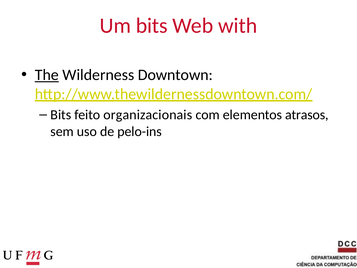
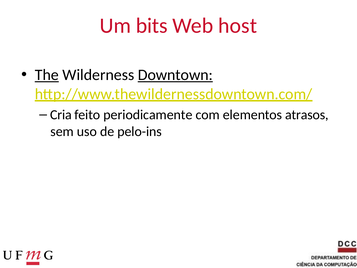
with: with -> host (238, 26)
Downtown underline: none -> present (175, 75)
Bits: Bits -> Cria (61, 115)
organizacionais: organizacionais -> periodicamente (148, 115)
